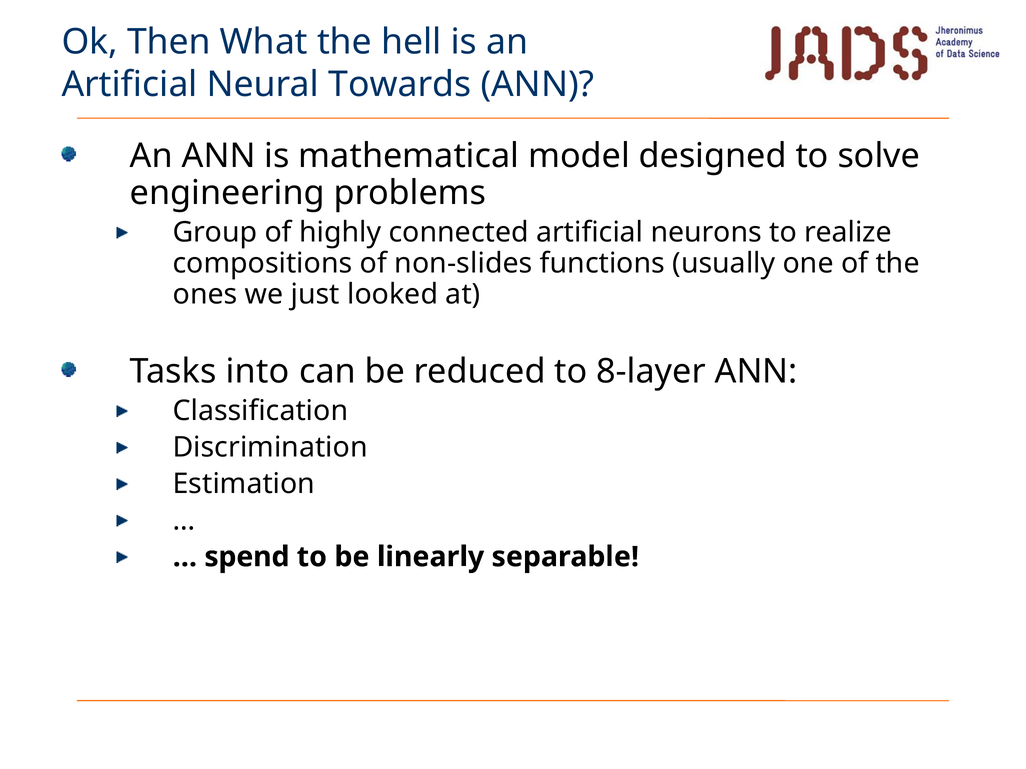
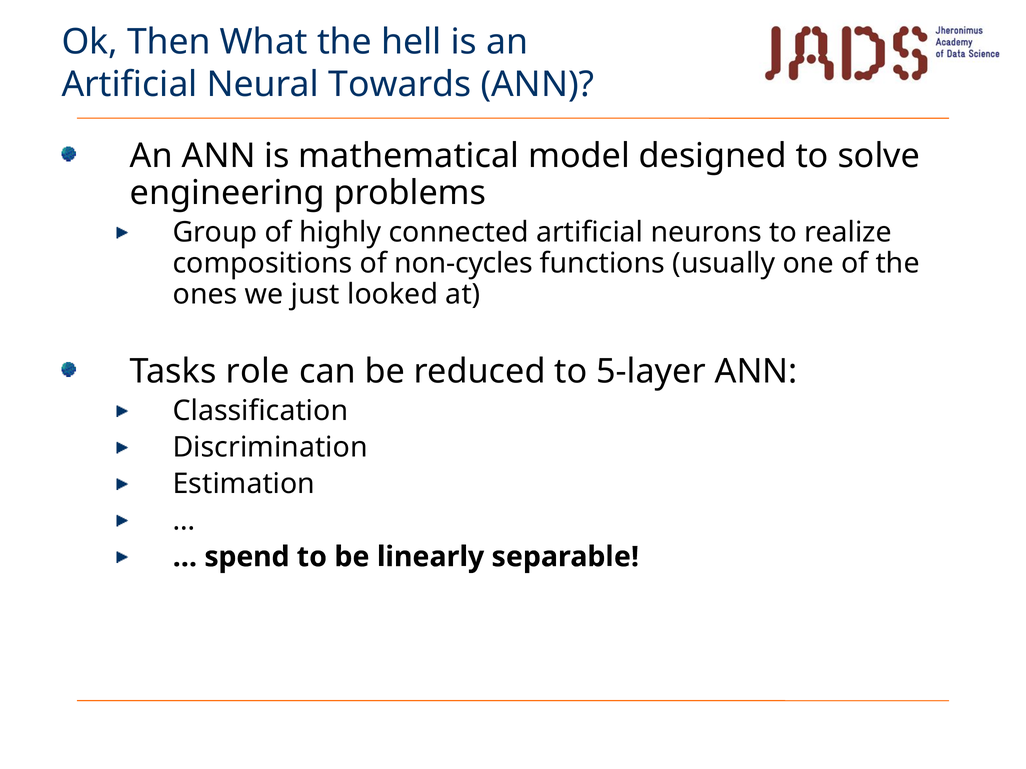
non-slides: non-slides -> non-cycles (464, 264)
into: into -> role (258, 372)
8-layer: 8-layer -> 5-layer (651, 372)
